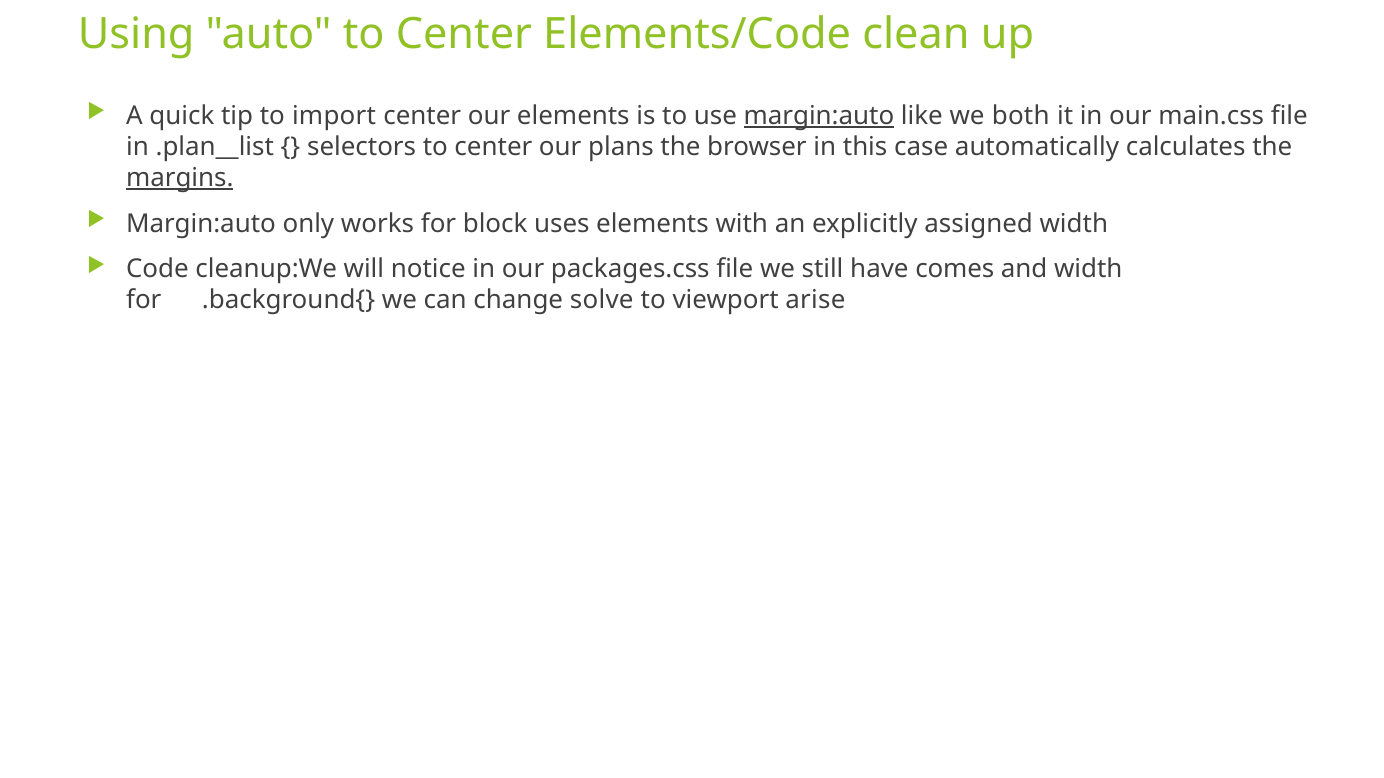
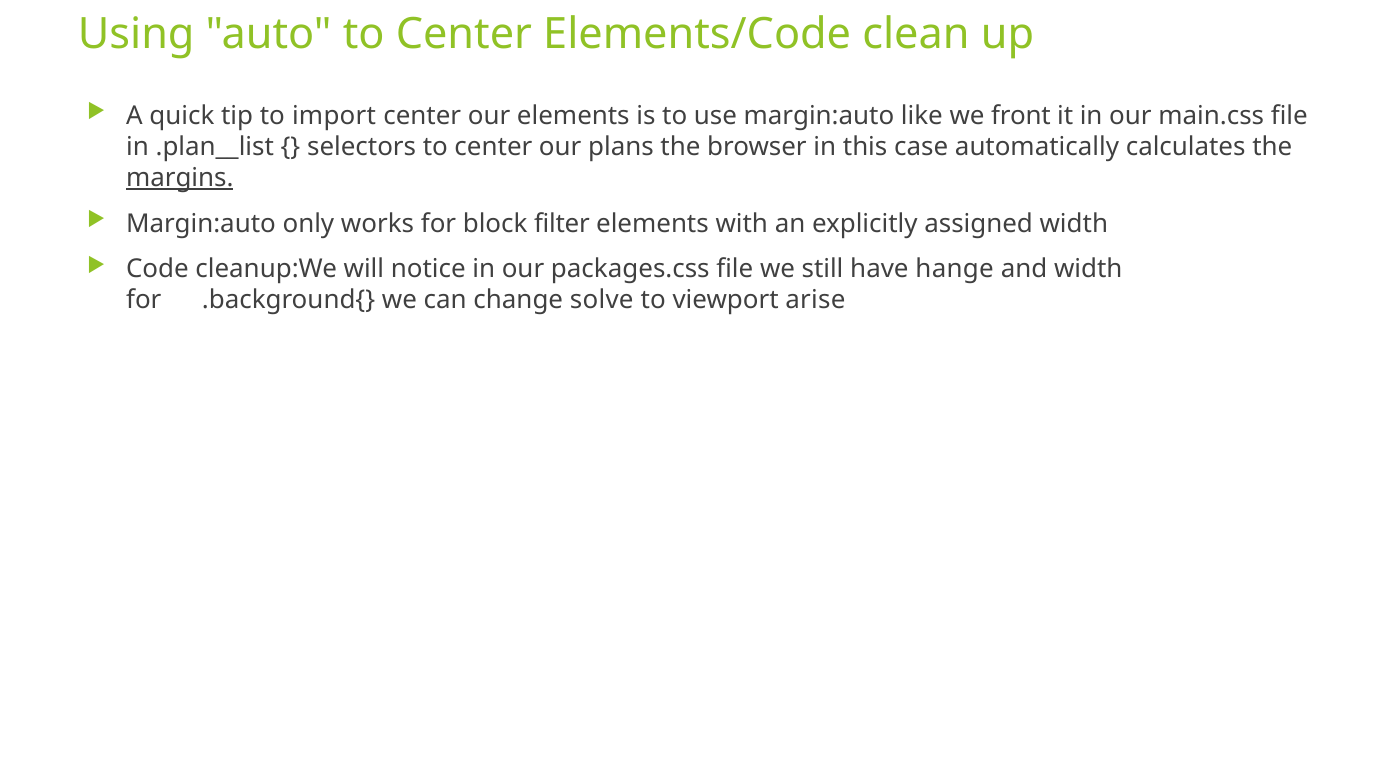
margin:auto underline: present -> none (819, 116)
both: both -> front (1021, 116)
uses: uses -> filter (562, 224)
comes: comes -> hange (955, 269)
